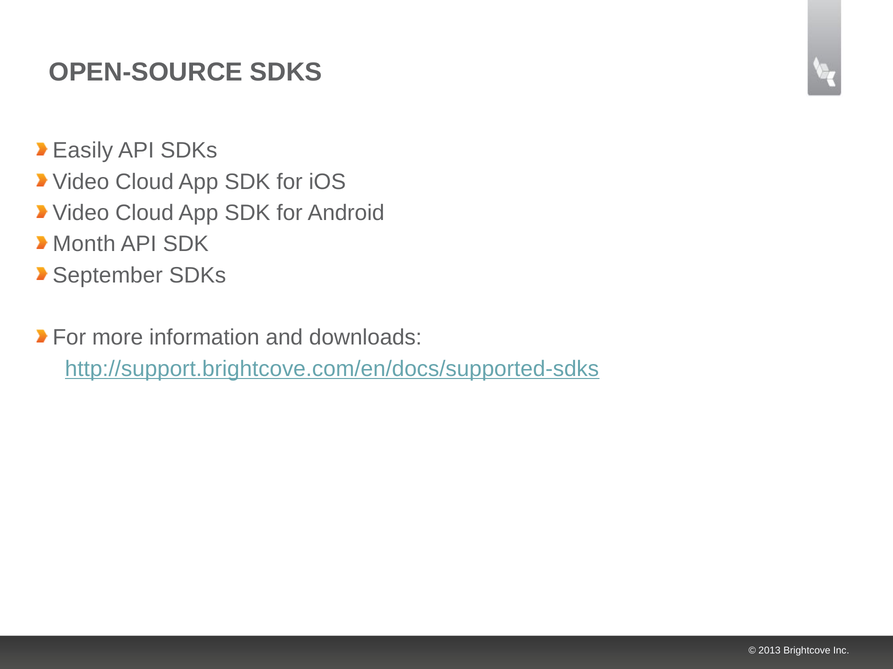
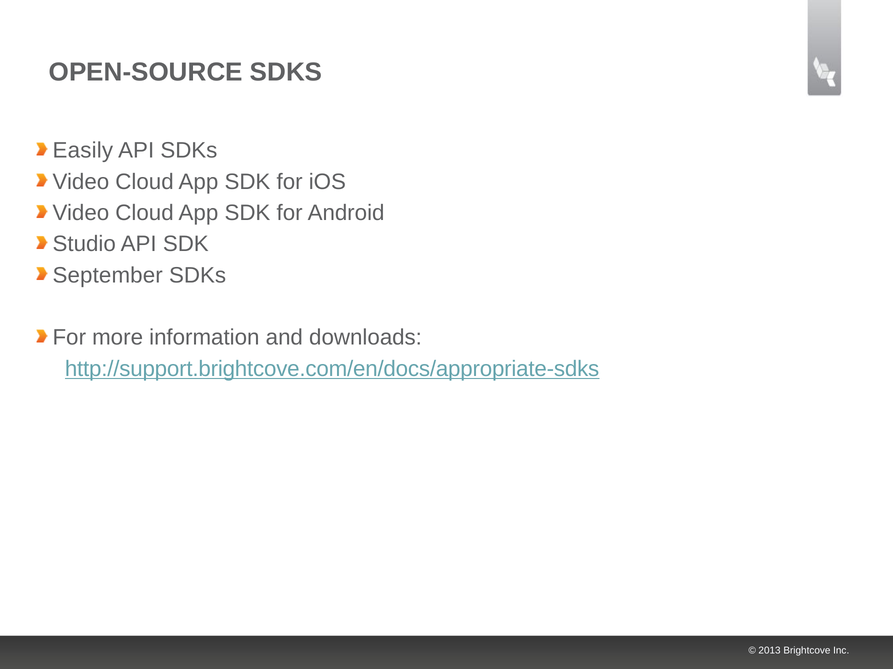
Month: Month -> Studio (84, 244)
http://support.brightcove.com/en/docs/supported-sdks: http://support.brightcove.com/en/docs/supported-sdks -> http://support.brightcove.com/en/docs/appropriate-sdks (332, 369)
